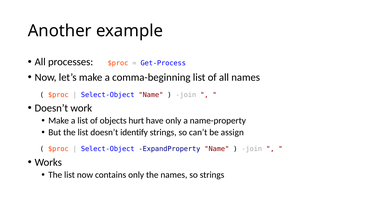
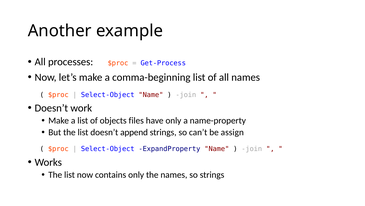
hurt: hurt -> files (136, 120)
identify: identify -> append (134, 132)
